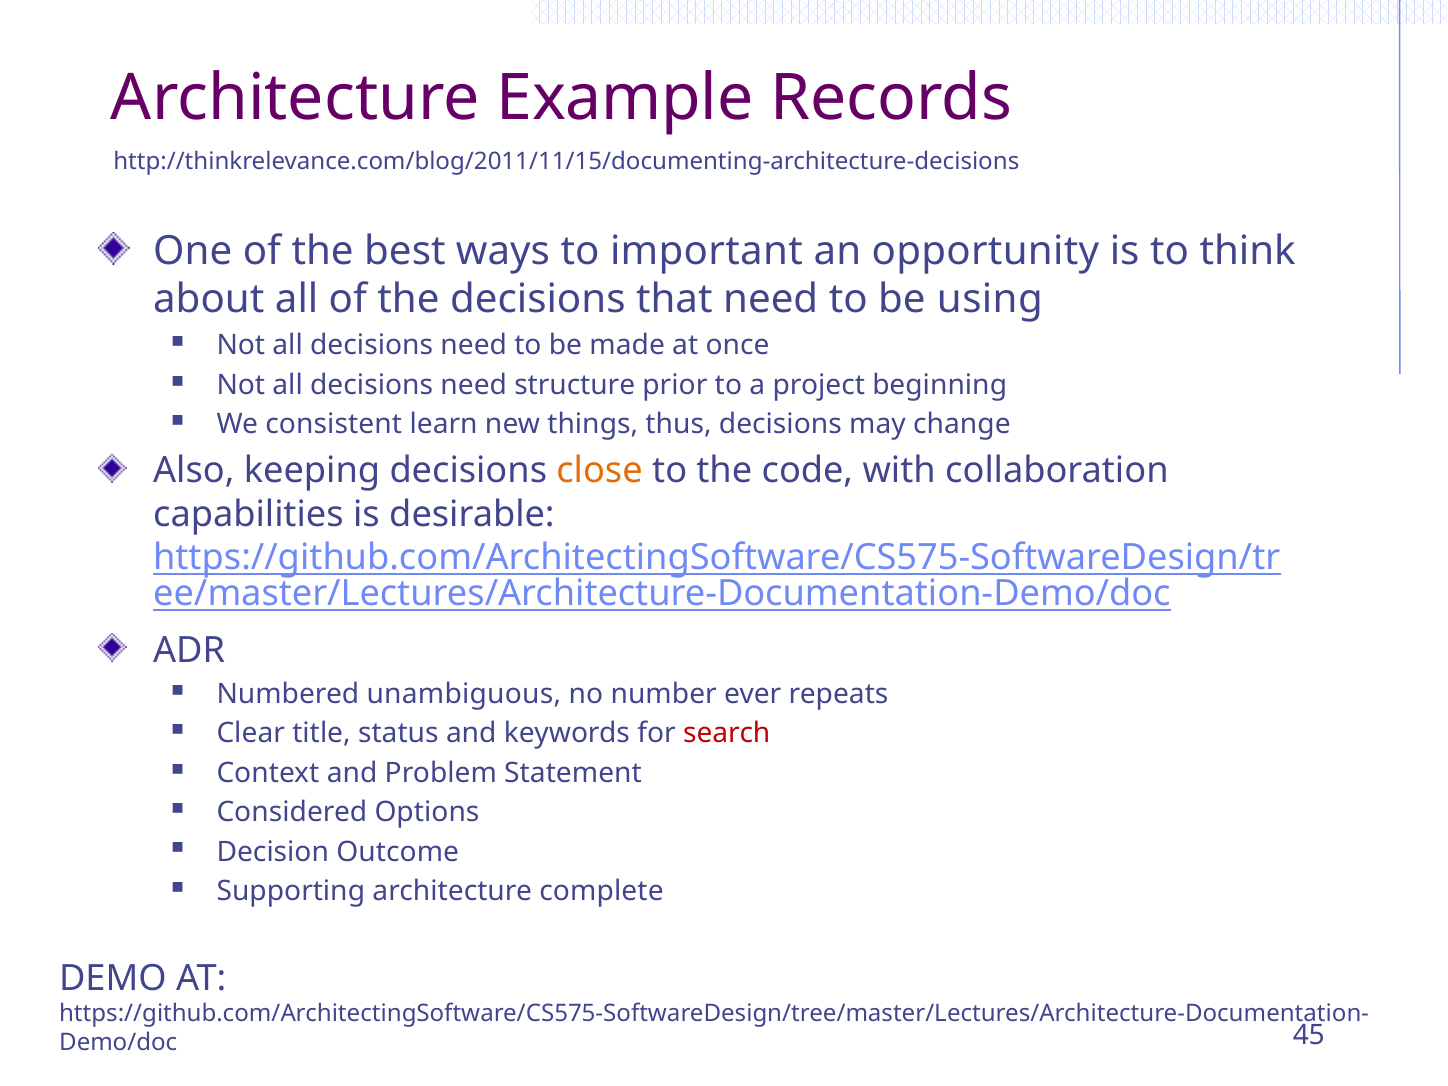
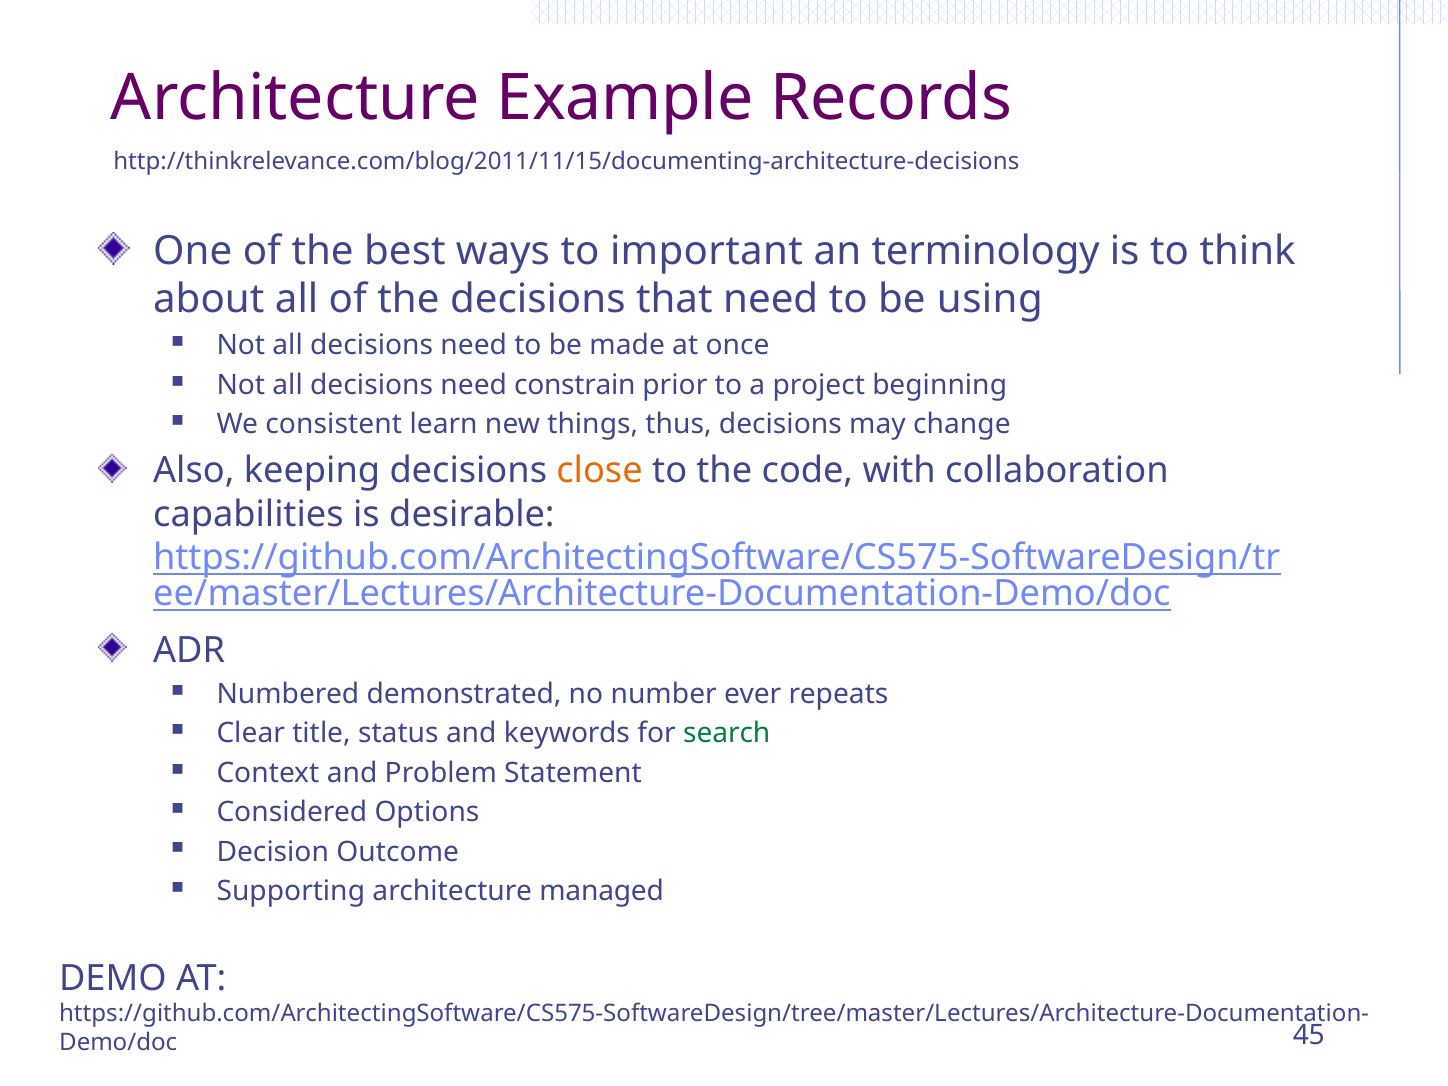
opportunity: opportunity -> terminology (986, 251)
structure: structure -> constrain (575, 385)
unambiguous: unambiguous -> demonstrated (464, 694)
search colour: red -> green (727, 734)
complete: complete -> managed (602, 891)
